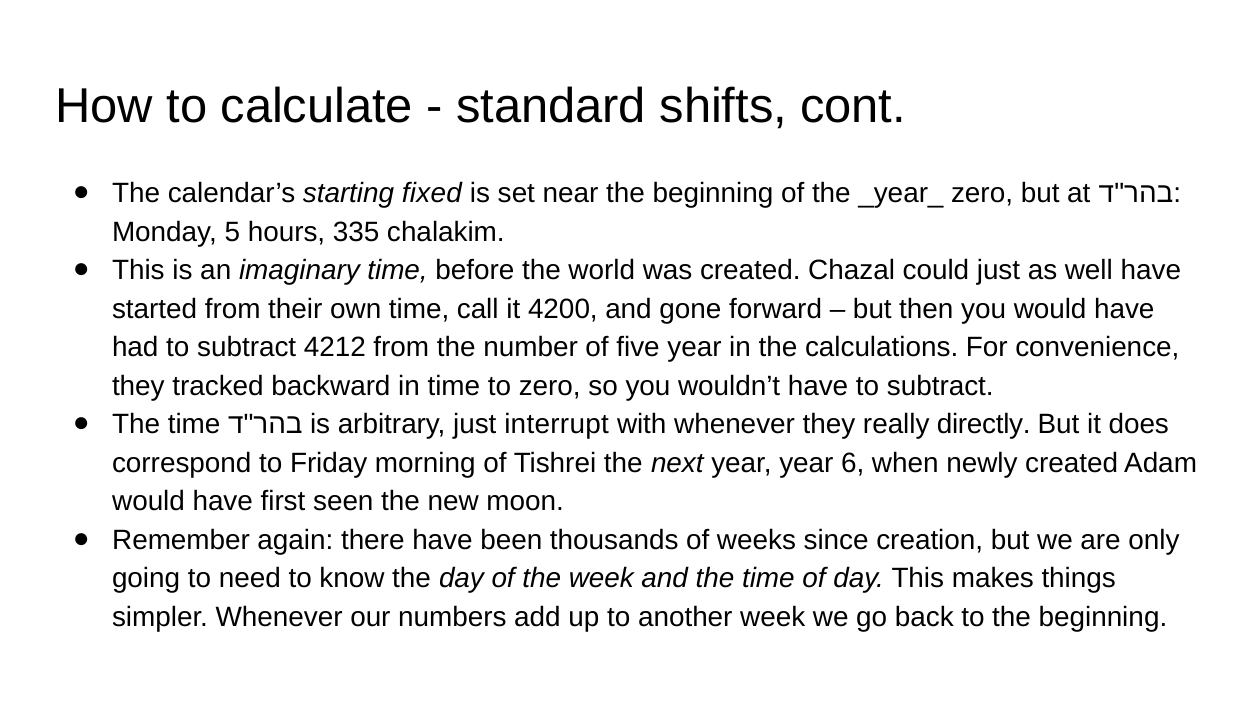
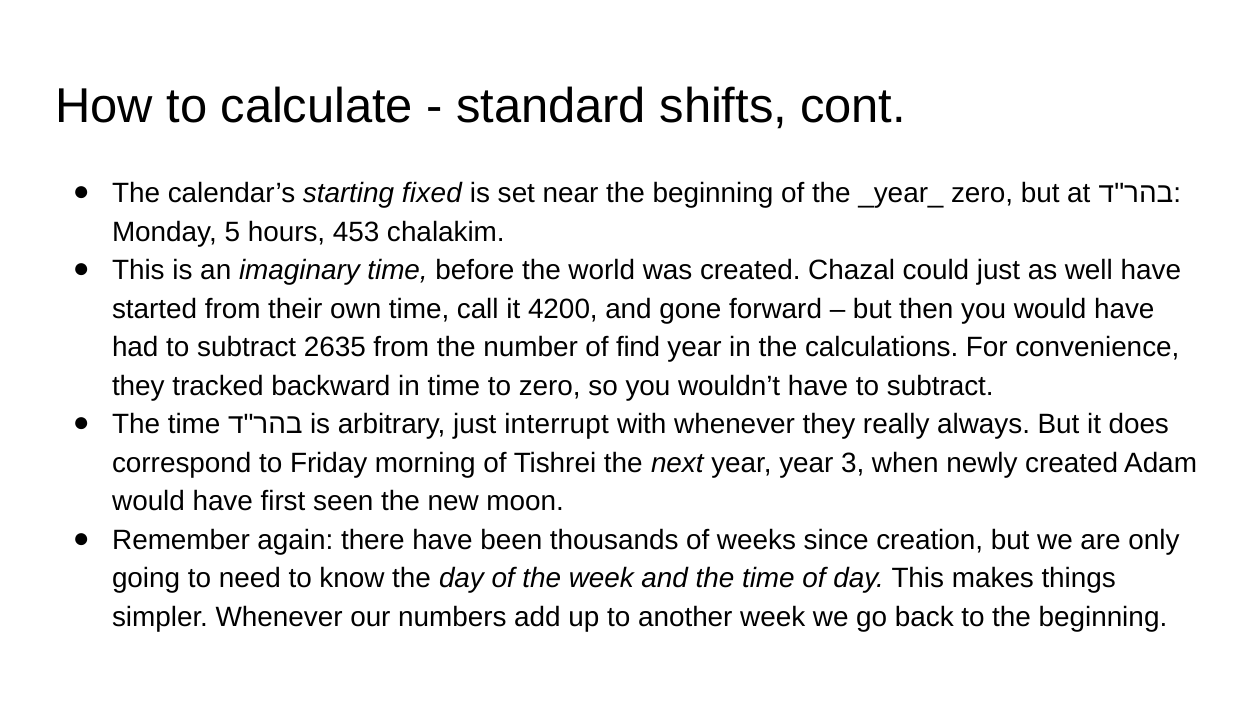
335: 335 -> 453 (356, 232)
4212: 4212 -> 2635 (335, 347)
five: five -> find (638, 347)
directly: directly -> always (984, 424)
6: 6 -> 3 (853, 463)
